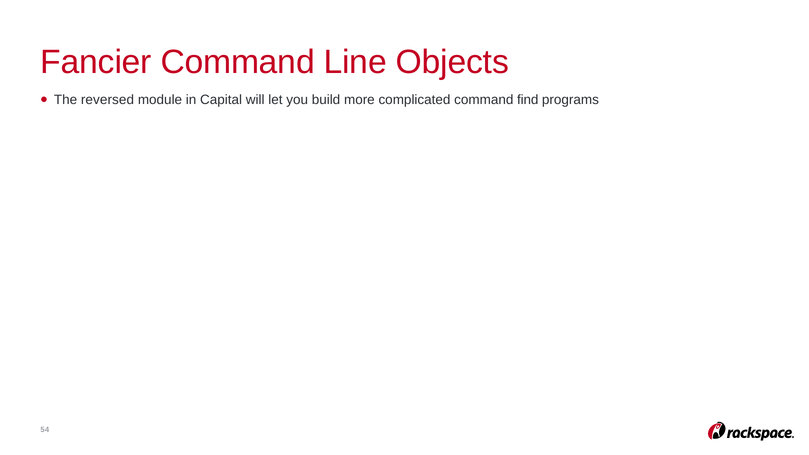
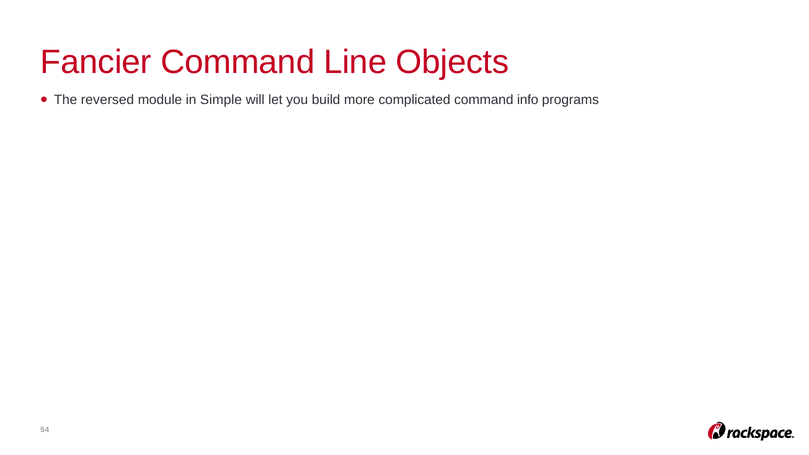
Capital: Capital -> Simple (221, 100)
find: find -> info (528, 100)
